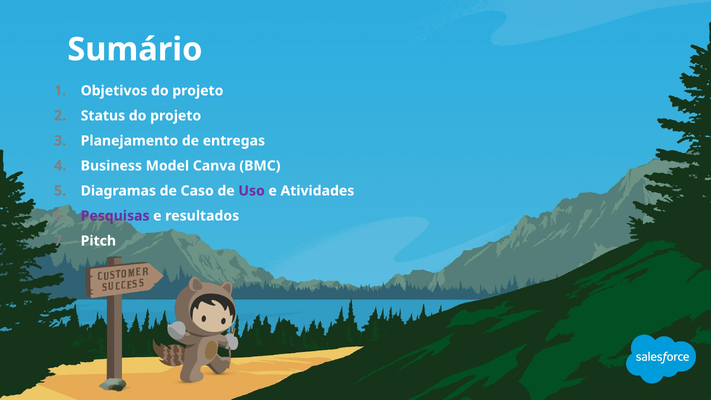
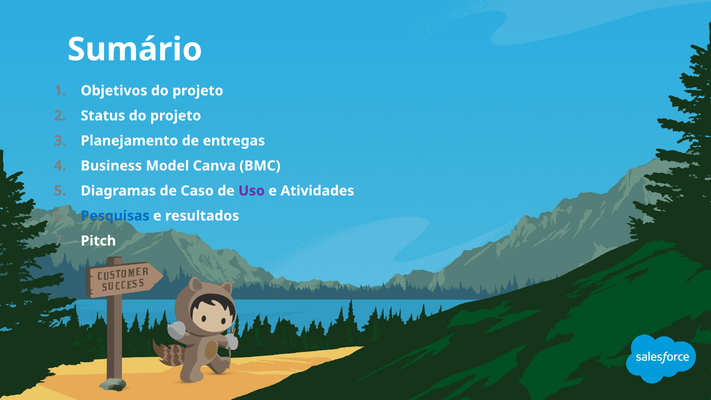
Pesquisas colour: purple -> blue (115, 216)
